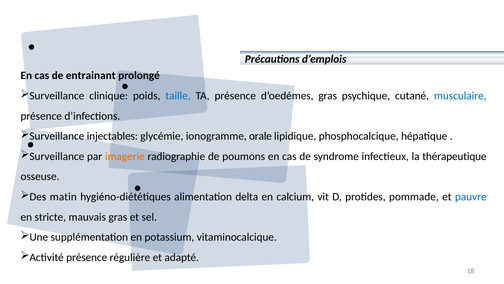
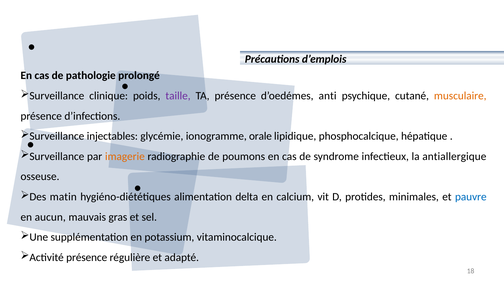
entrainant: entrainant -> pathologie (91, 75)
taille colour: blue -> purple (178, 96)
d’oedémes gras: gras -> anti (328, 96)
musculaire colour: blue -> orange (460, 96)
thérapeutique: thérapeutique -> antiallergique (454, 156)
pommade: pommade -> minimales (414, 196)
stricte: stricte -> aucun (50, 217)
